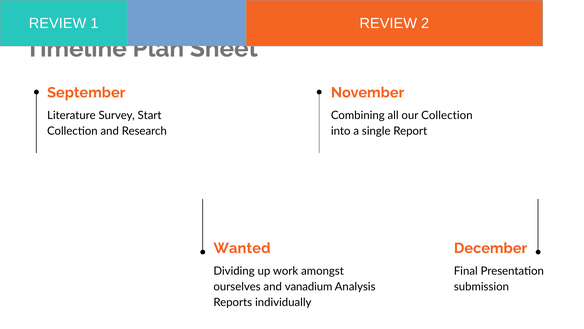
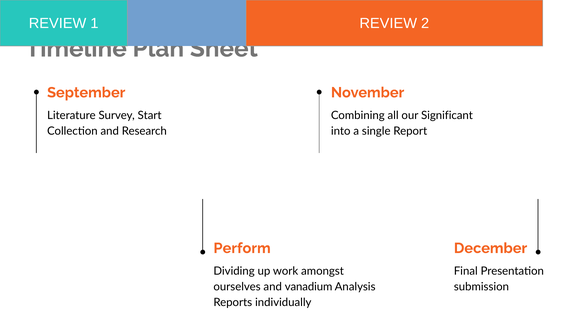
our Collection: Collection -> Significant (447, 115)
Wanted: Wanted -> Perform (242, 248)
